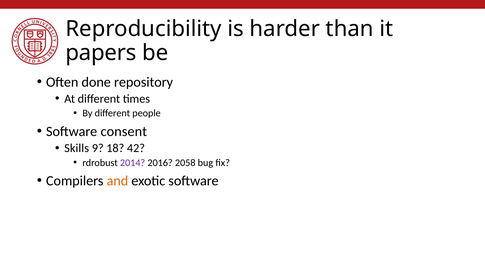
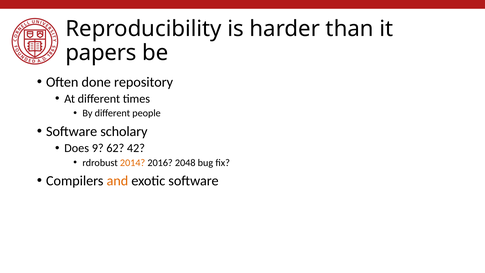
consent: consent -> scholary (124, 131)
Skills: Skills -> Does (77, 148)
18: 18 -> 62 (115, 148)
2014 colour: purple -> orange (133, 163)
2058: 2058 -> 2048 (185, 163)
